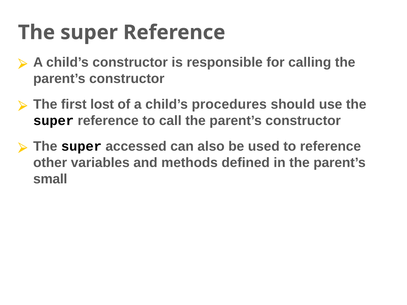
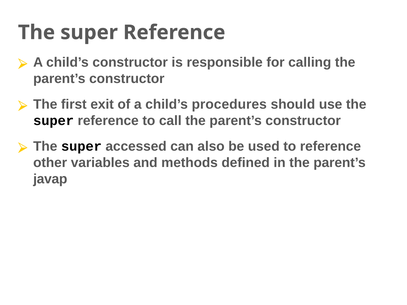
lost: lost -> exit (102, 104)
small: small -> javap (50, 179)
